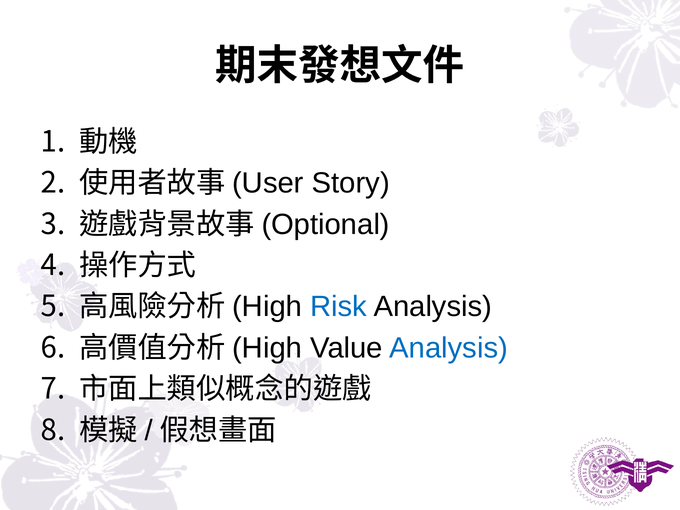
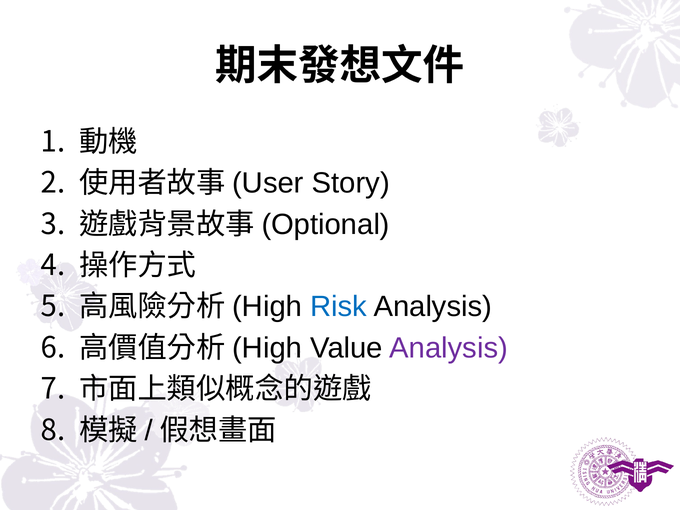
Analysis colour: blue -> purple (449, 348)
